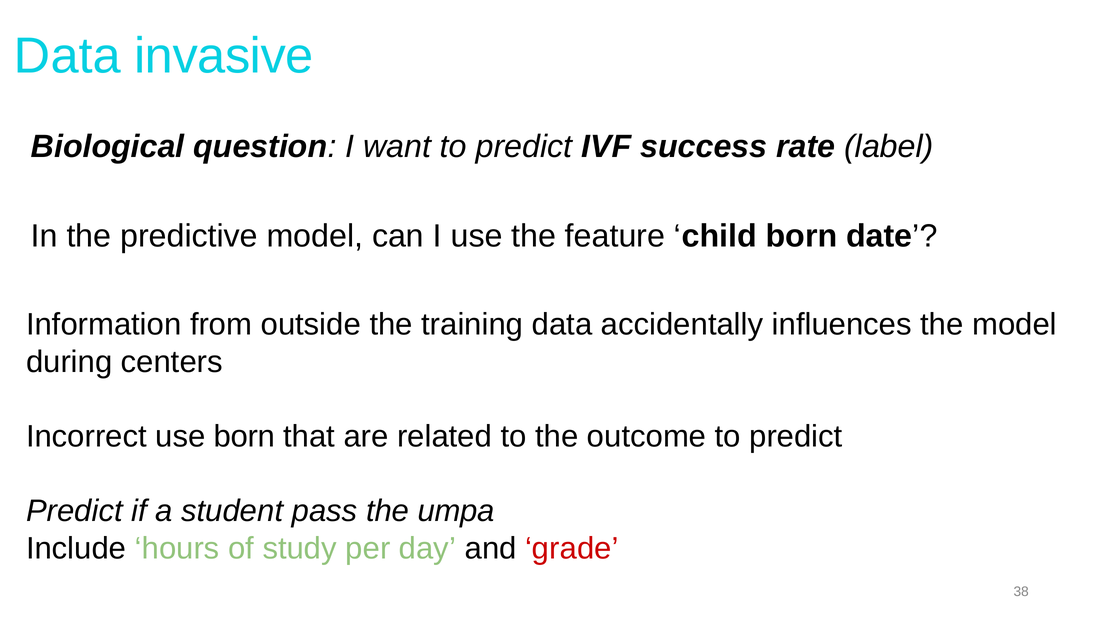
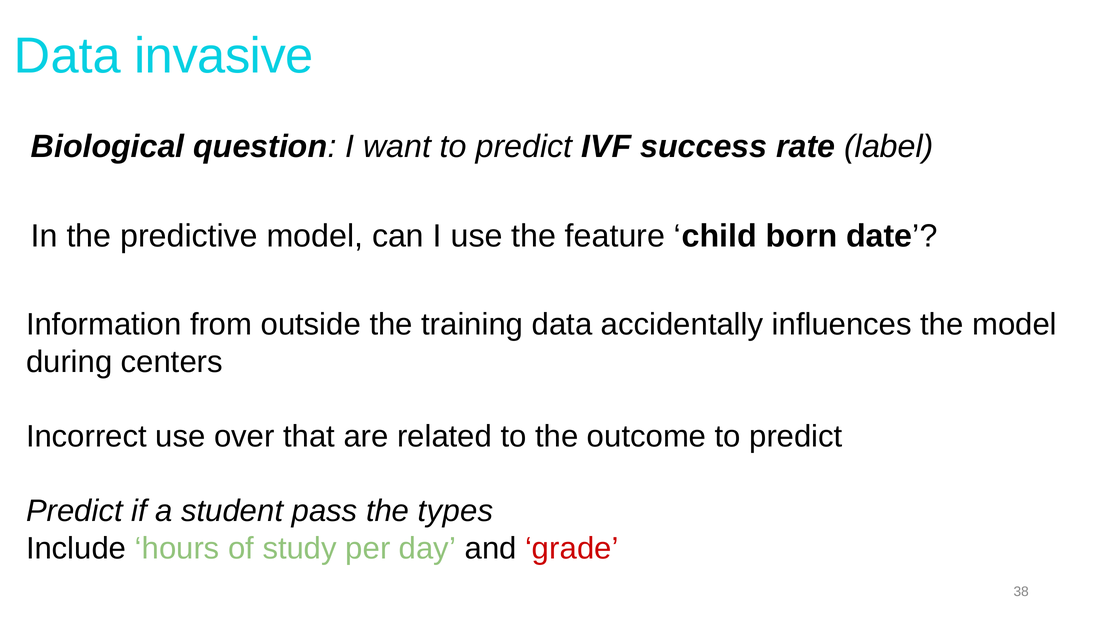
use born: born -> over (244, 437)
umpa: umpa -> types (456, 512)
